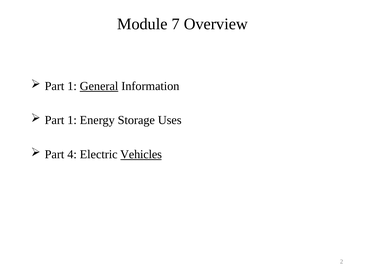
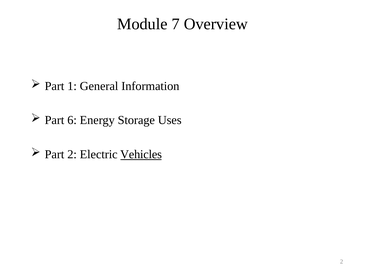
General underline: present -> none (99, 86)
1: 1 -> 6 (72, 120)
Part 4: 4 -> 2 (72, 154)
